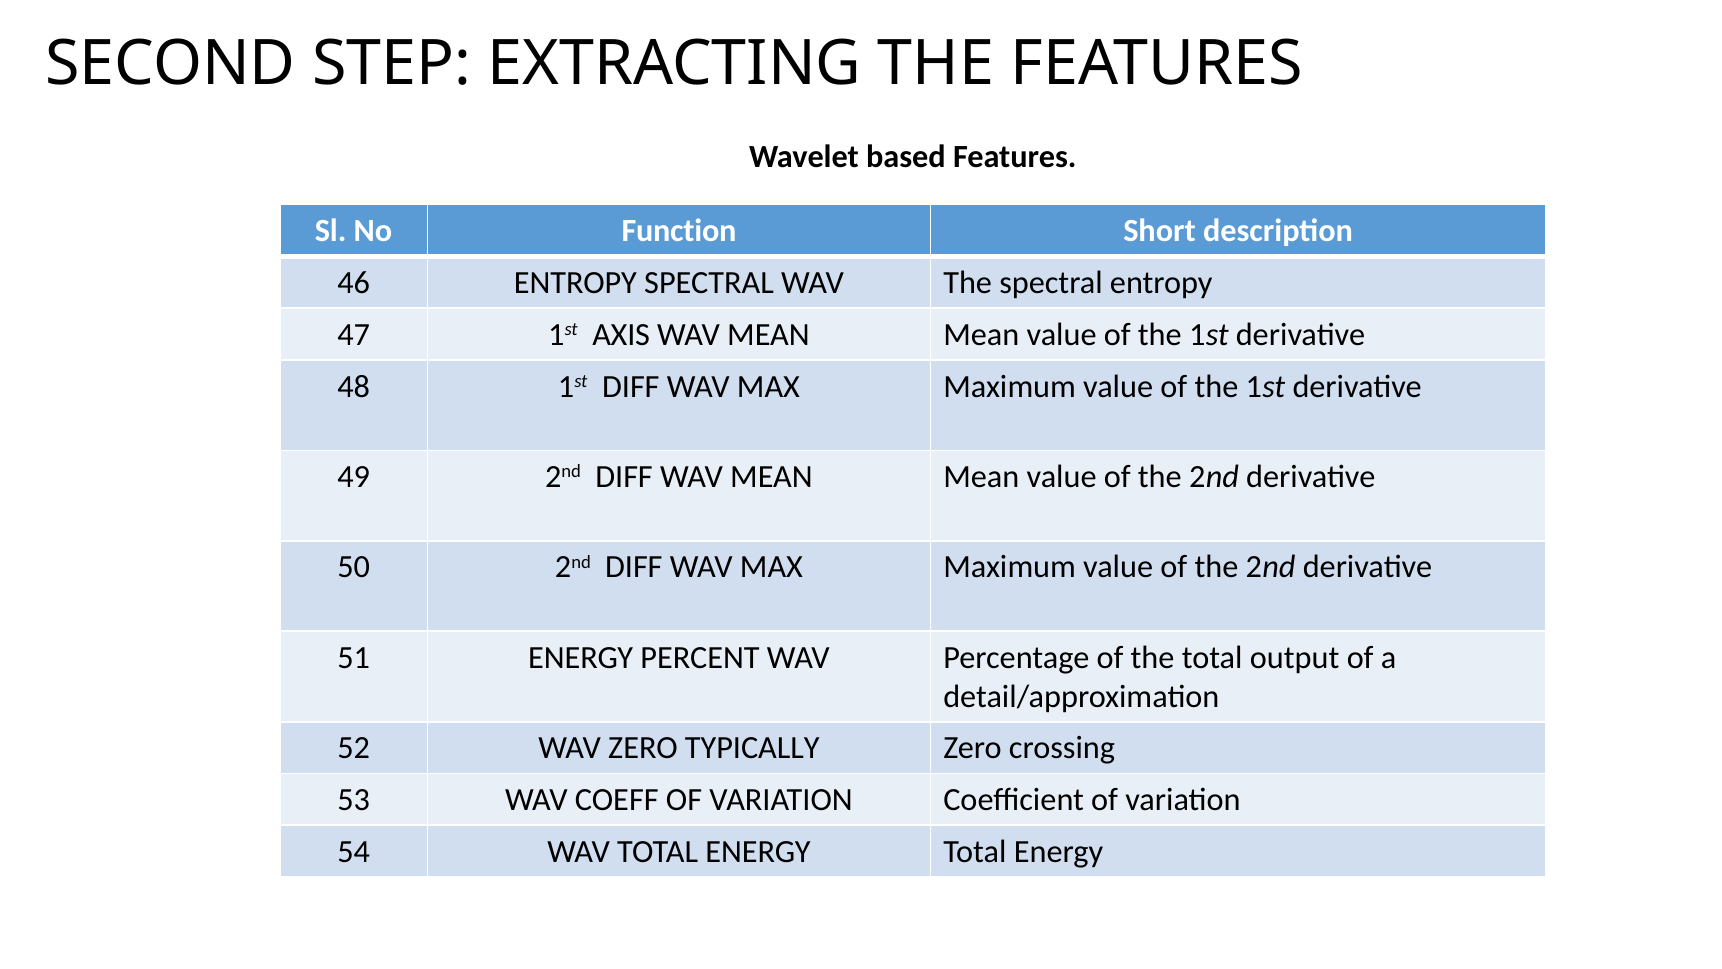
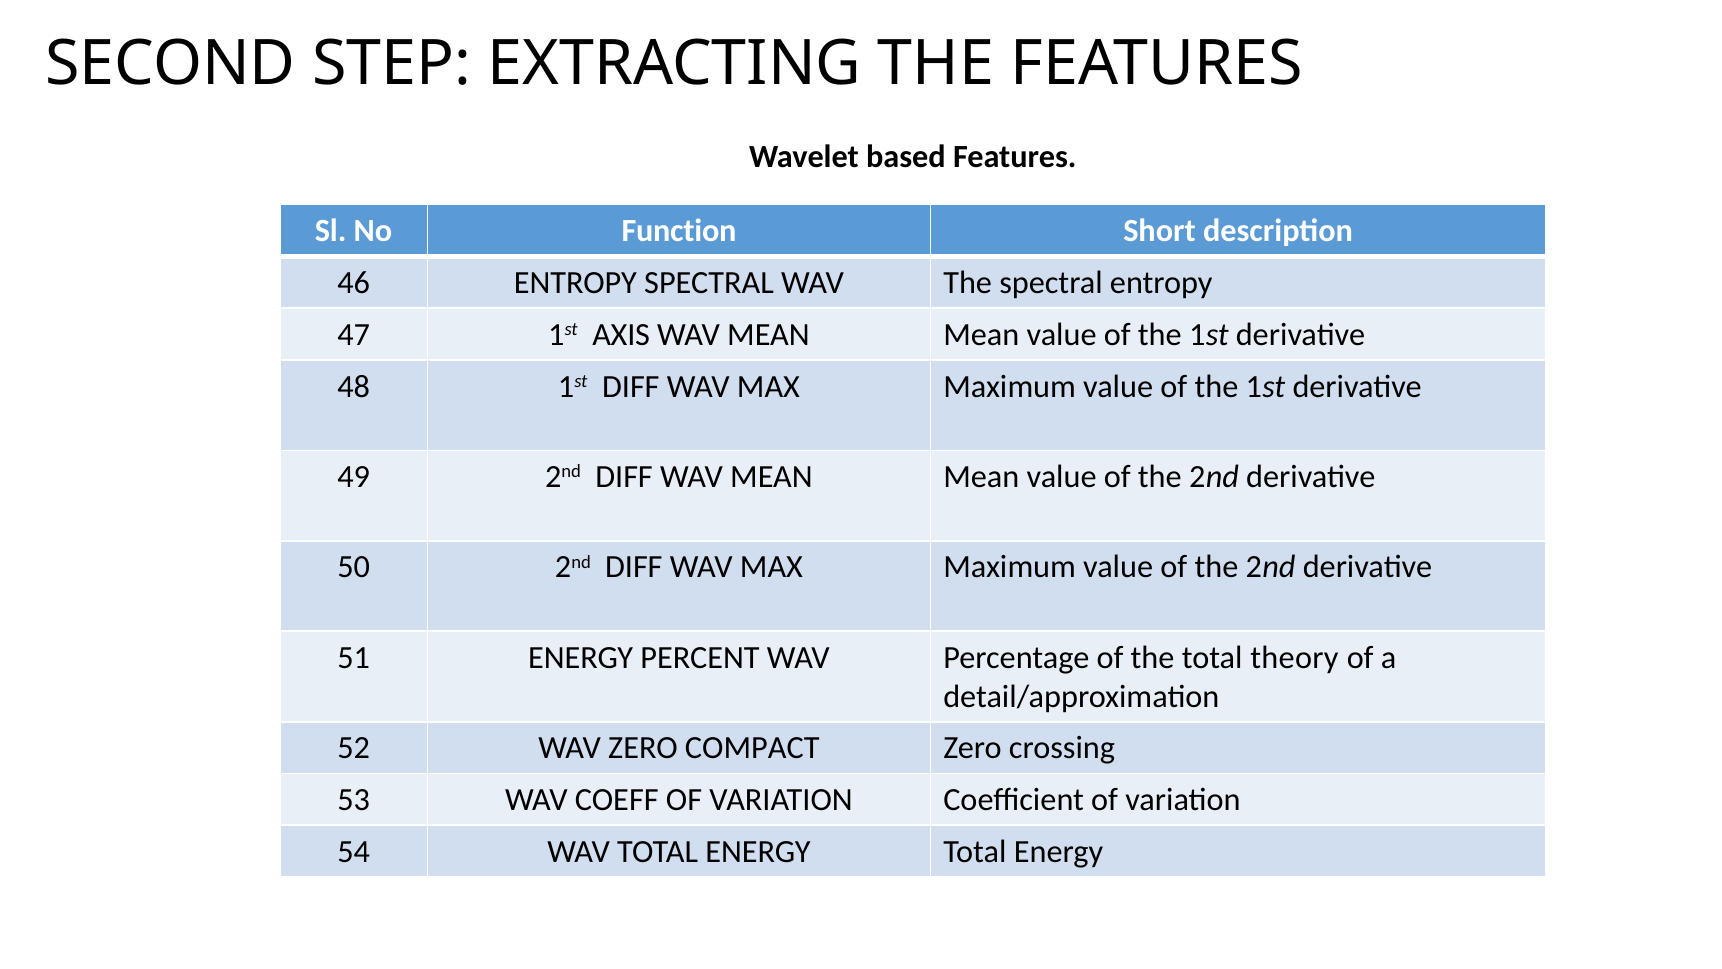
output: output -> theory (1294, 658)
TYPICALLY: TYPICALLY -> COMPACT (752, 748)
